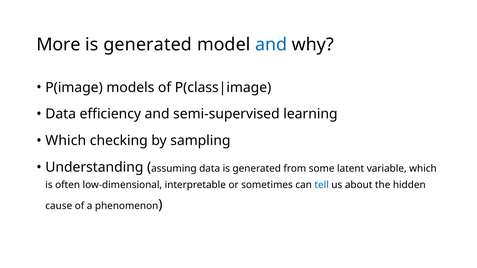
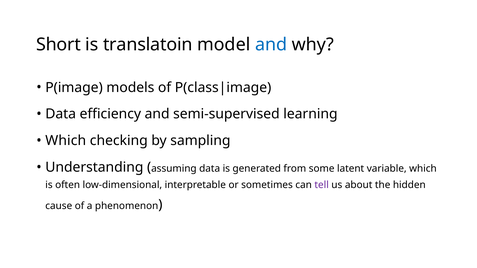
More: More -> Short (59, 45)
generated: generated -> translatoin (148, 45)
tell colour: blue -> purple (322, 185)
